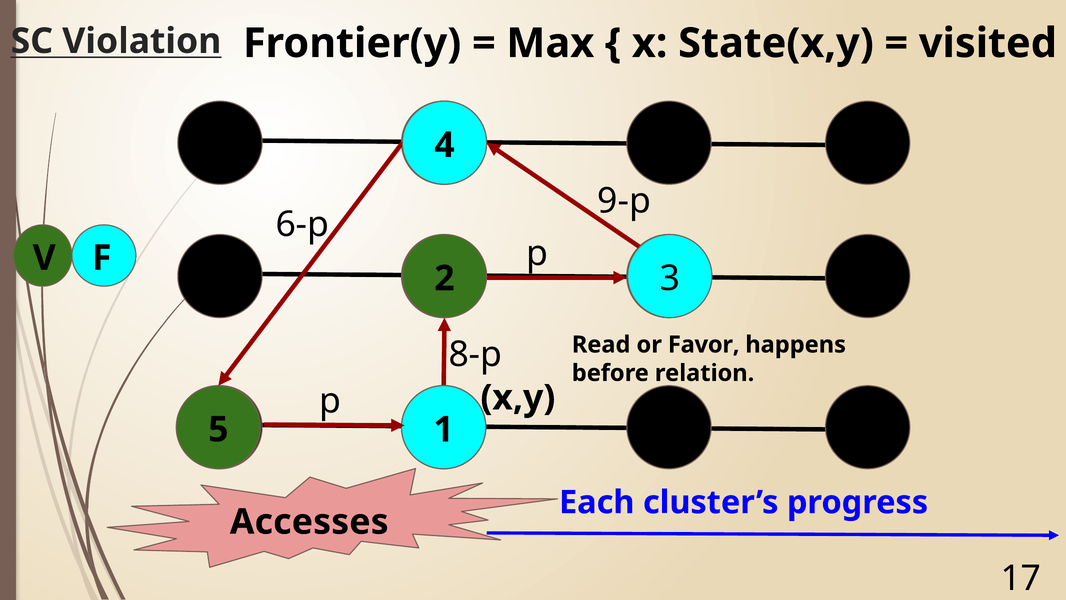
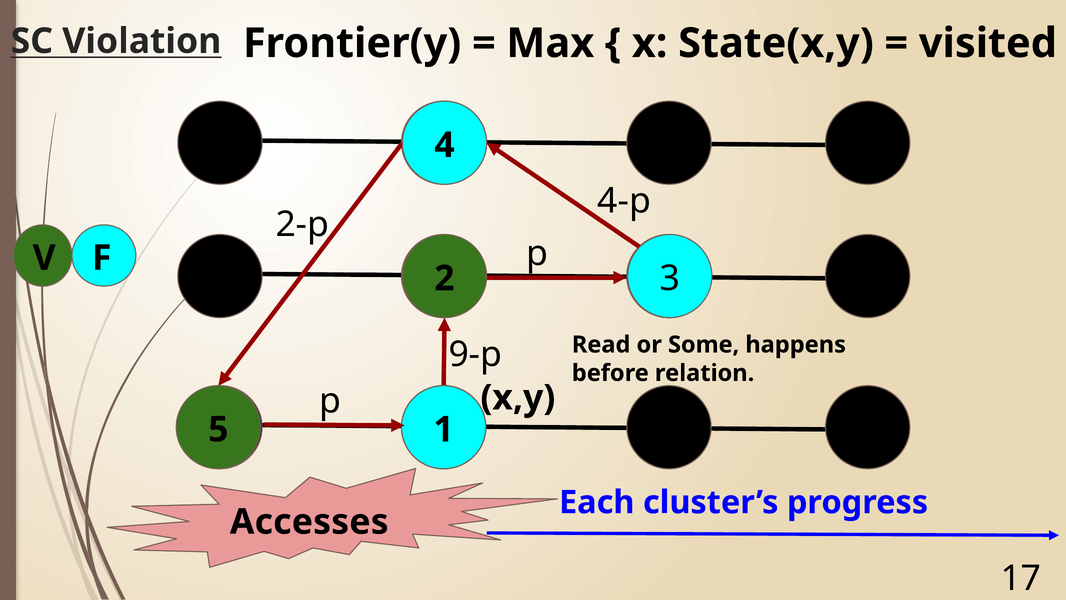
9-p: 9-p -> 4-p (624, 201)
6-p: 6-p -> 2-p (302, 224)
Favor: Favor -> Some (704, 345)
8-p: 8-p -> 9-p (475, 354)
